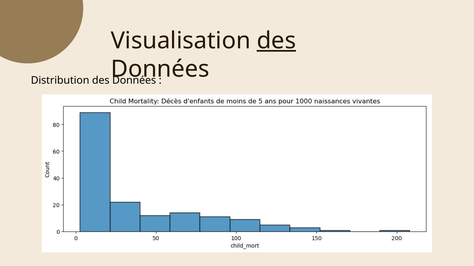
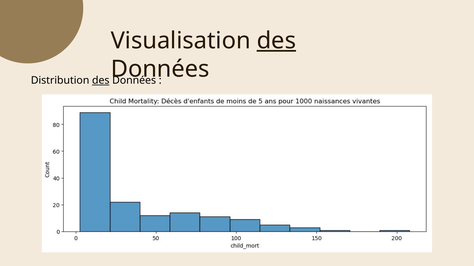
des underline: none -> present (101, 81)
